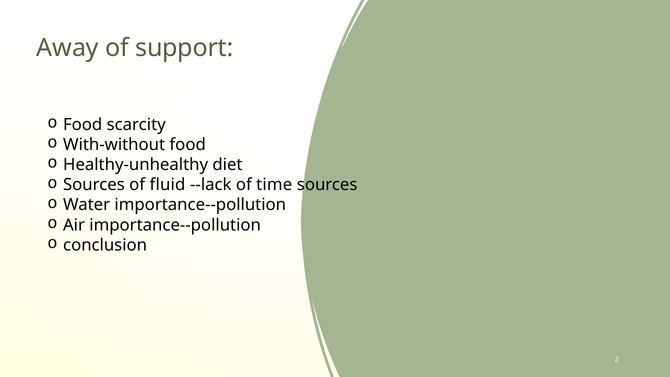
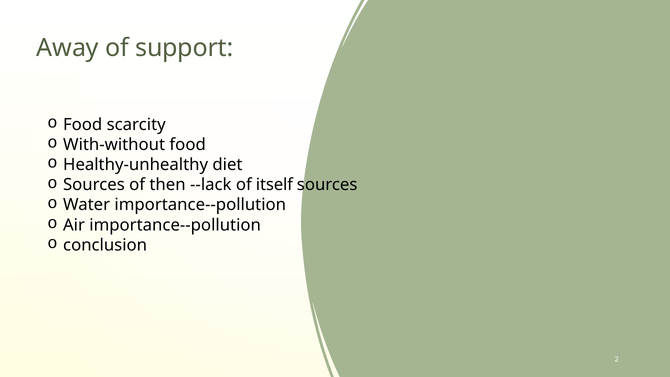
fluid: fluid -> then (168, 185)
time: time -> itself (274, 185)
